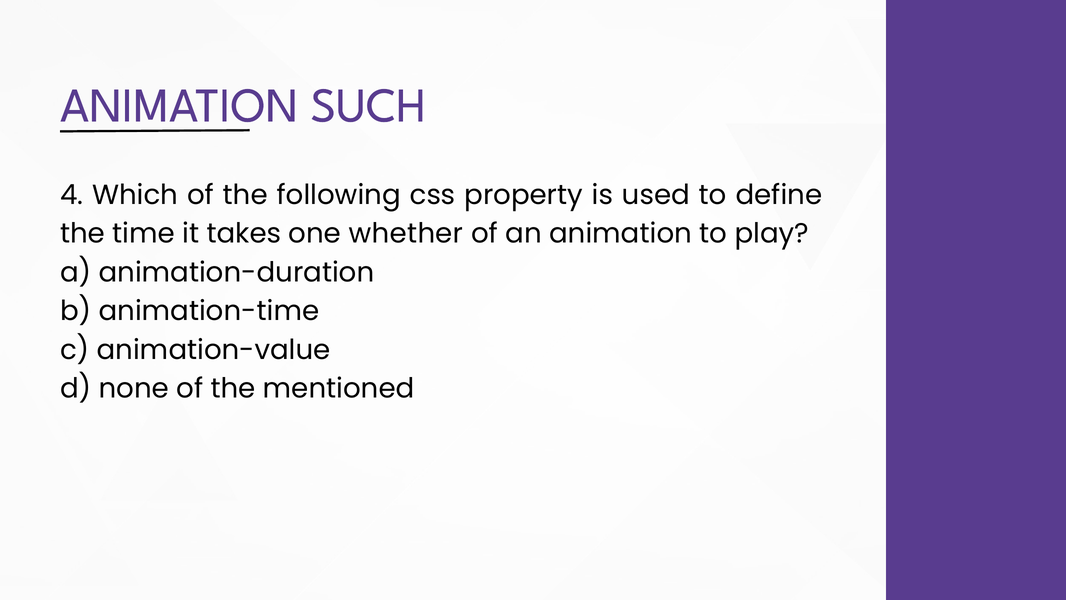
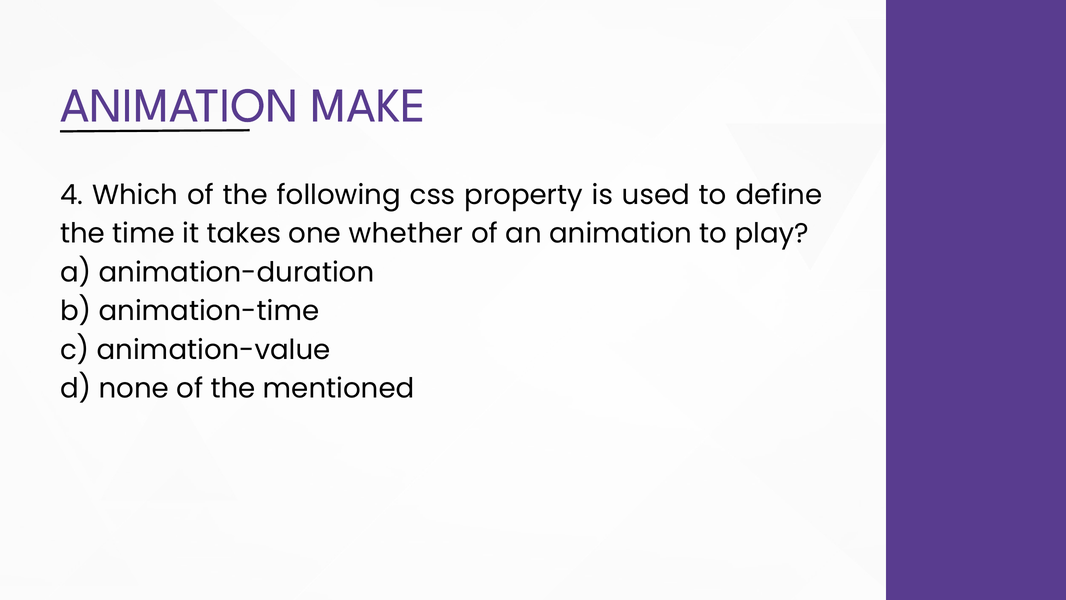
SUCH: SUCH -> MAKE (368, 105)
